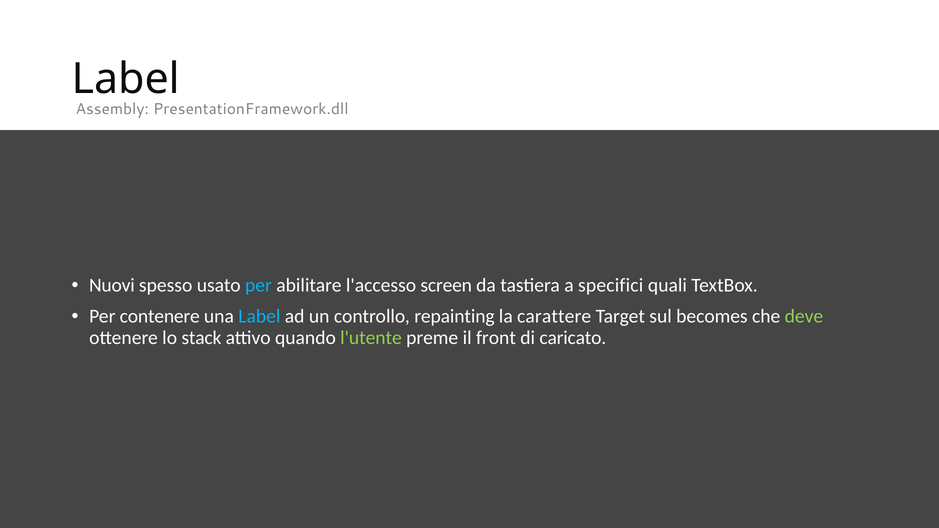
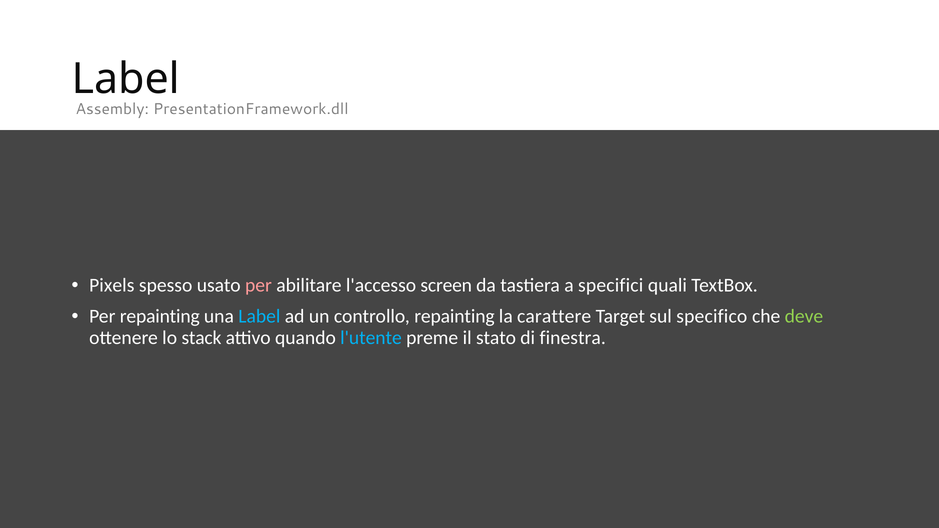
Nuovi: Nuovi -> Pixels (112, 286)
per colour: light blue -> pink (258, 286)
Per contenere: contenere -> repainting (160, 317)
becomes: becomes -> specifico (712, 317)
l'utente colour: light green -> light blue (371, 338)
front: front -> stato (496, 338)
caricato: caricato -> finestra (573, 338)
